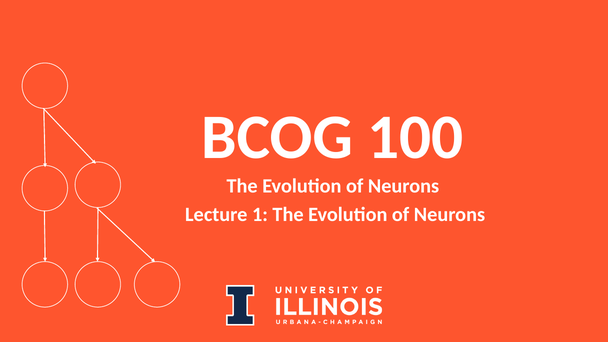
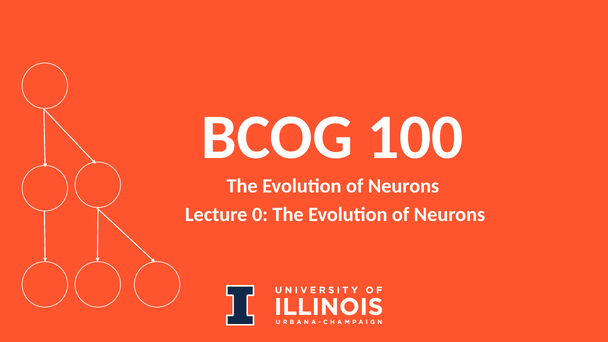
1: 1 -> 0 (260, 215)
